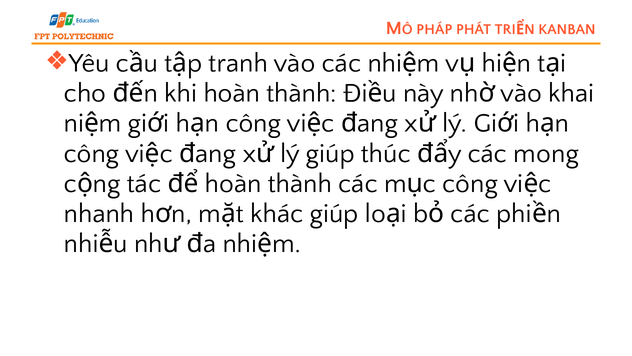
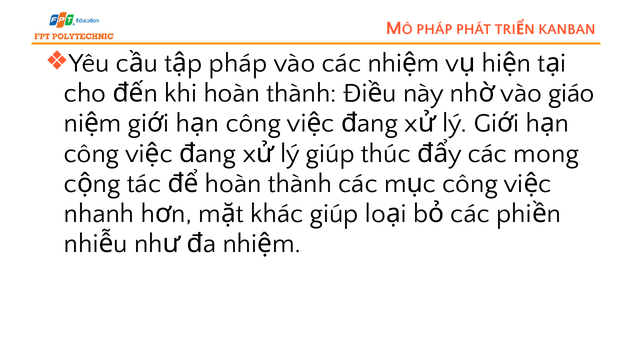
tranh: tranh -> pháp (238, 63)
khai: khai -> giáo (571, 93)
